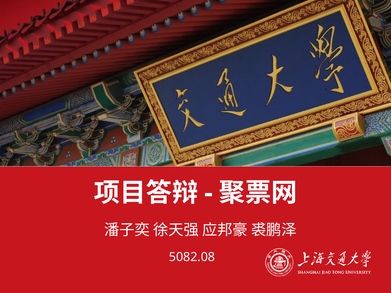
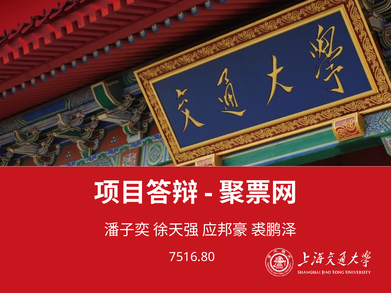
5082.08: 5082.08 -> 7516.80 (192, 257)
